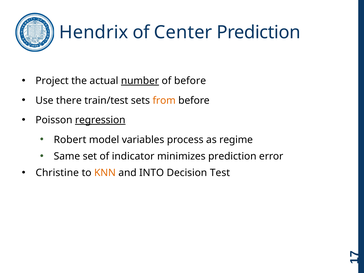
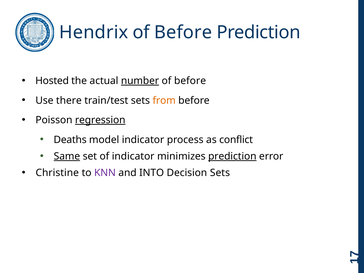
Center: Center -> Before (183, 32)
Project: Project -> Hosted (52, 81)
Robert: Robert -> Deaths (70, 140)
model variables: variables -> indicator (143, 140)
regime: regime -> conflict (236, 140)
Same underline: none -> present (67, 156)
prediction underline: none -> present (232, 156)
KNN colour: orange -> purple (105, 173)
Decision Test: Test -> Sets (220, 173)
